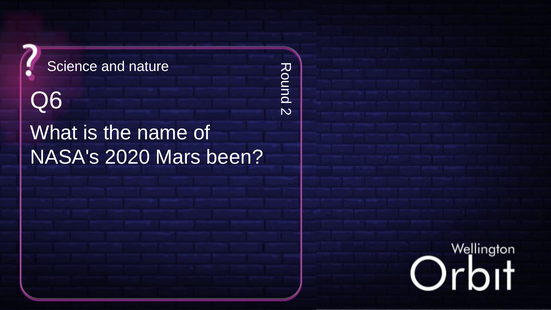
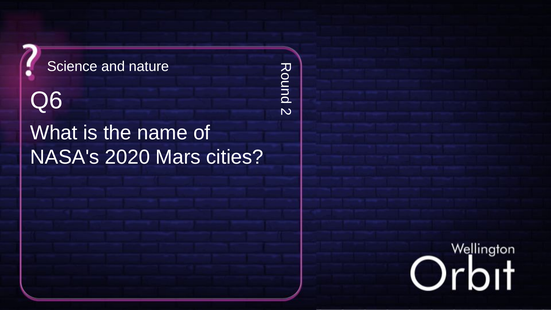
been: been -> cities (235, 157)
